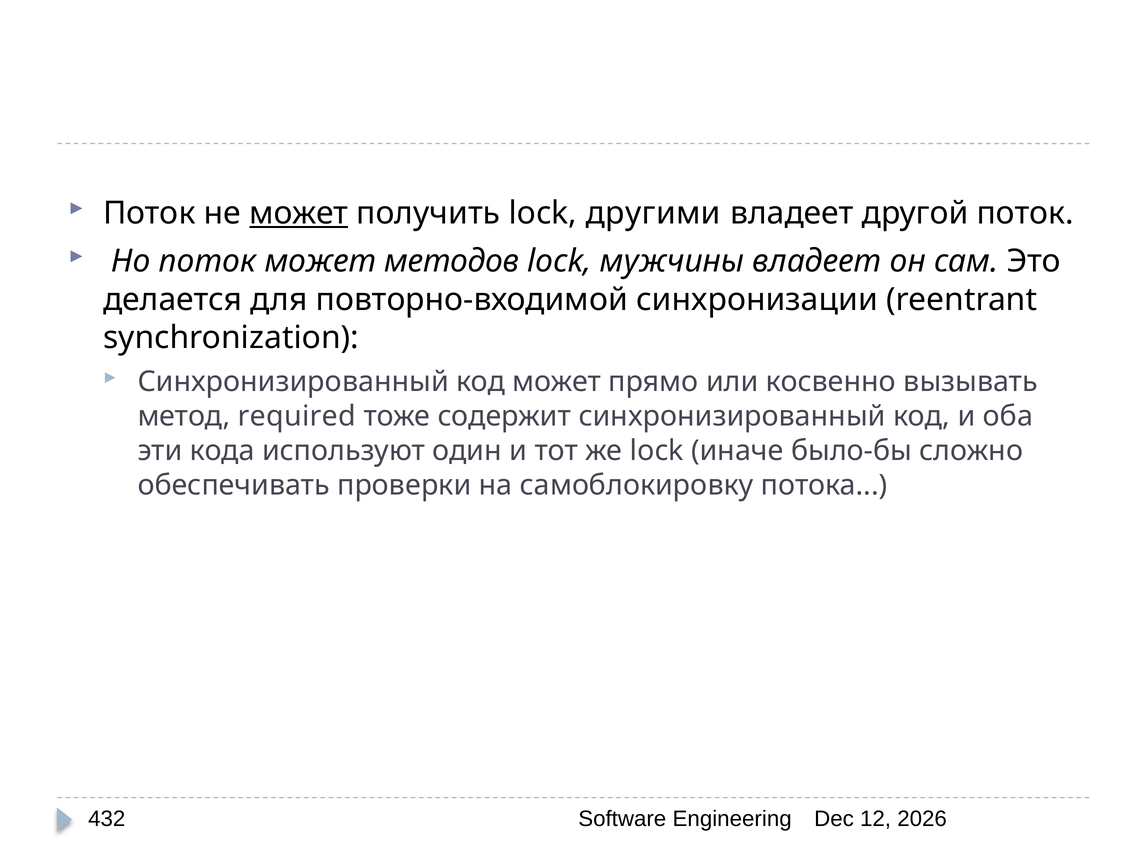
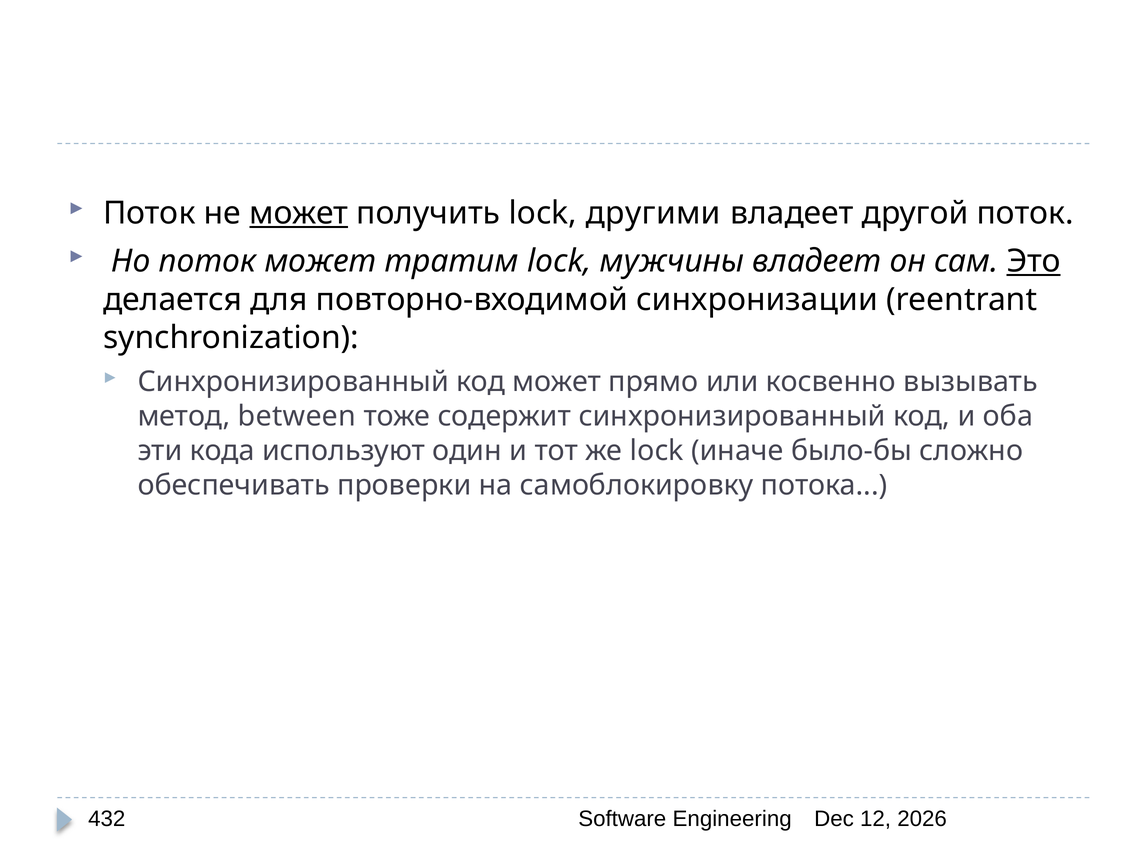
методов: методов -> тратим (452, 261)
Это underline: none -> present (1034, 261)
required: required -> between (297, 416)
